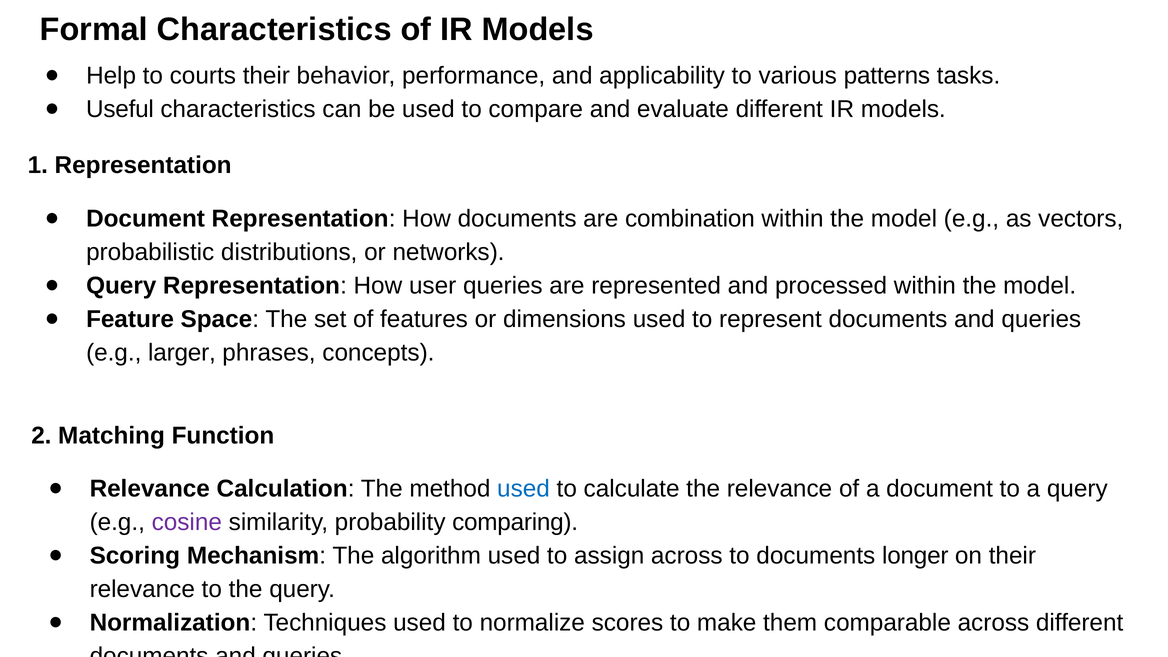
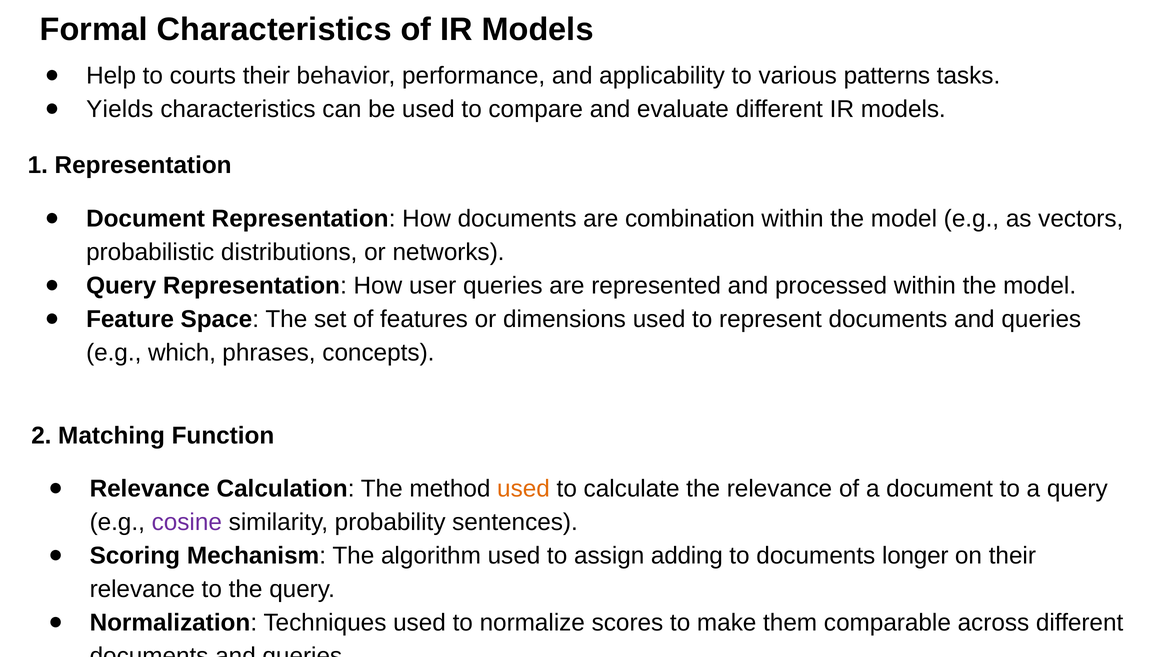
Useful: Useful -> Yields (120, 109)
larger: larger -> which (182, 353)
used colour: blue -> orange (523, 489)
comparing: comparing -> sentences (515, 522)
assign across: across -> adding (687, 556)
